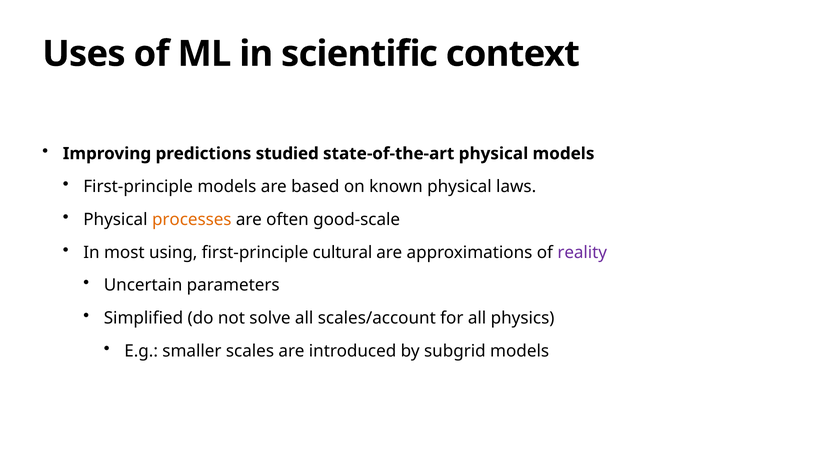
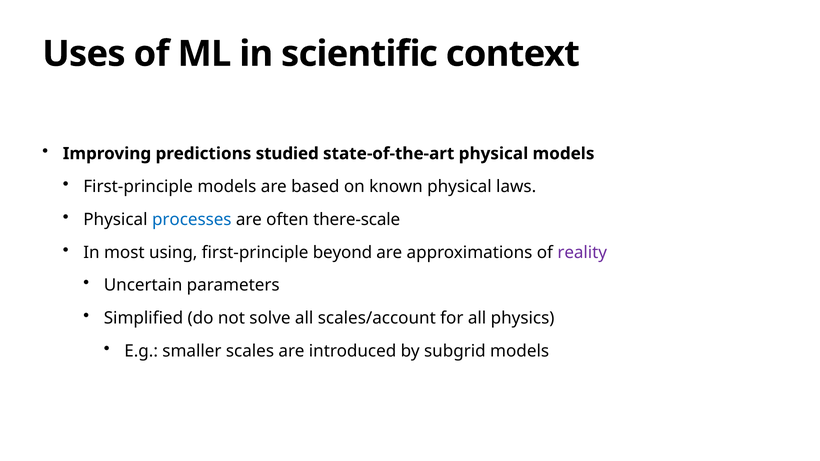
processes colour: orange -> blue (192, 220)
good-scale: good-scale -> there-scale (357, 220)
cultural: cultural -> beyond (342, 253)
